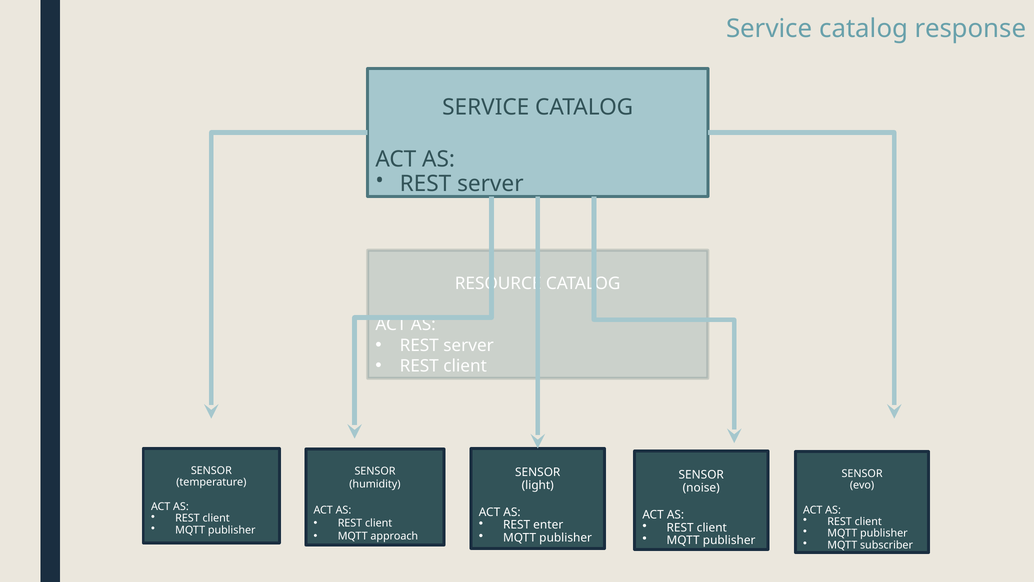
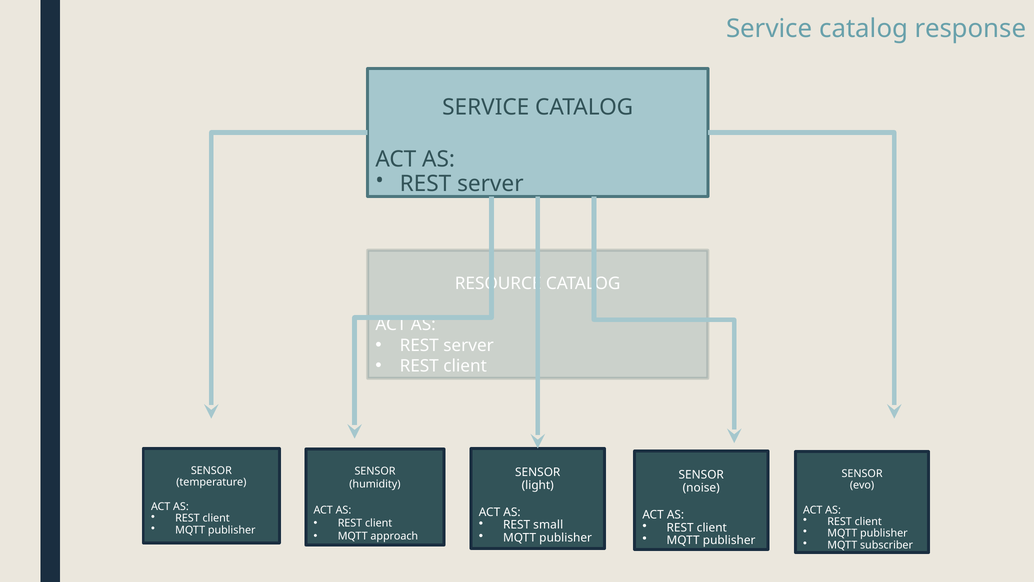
enter: enter -> small (548, 525)
